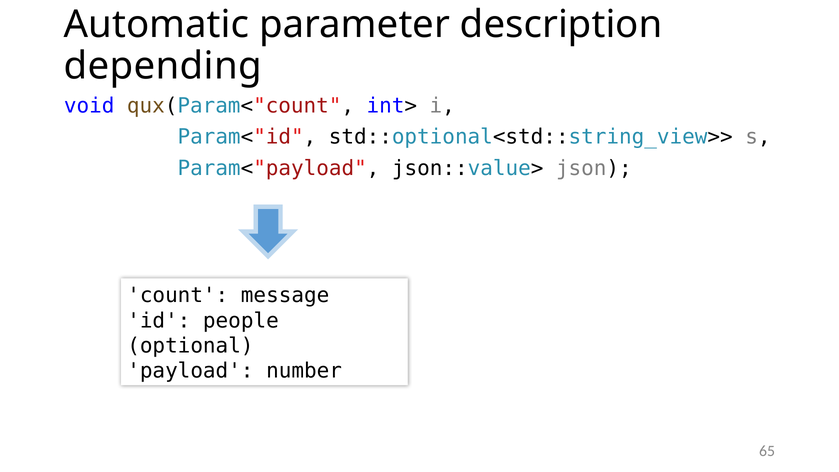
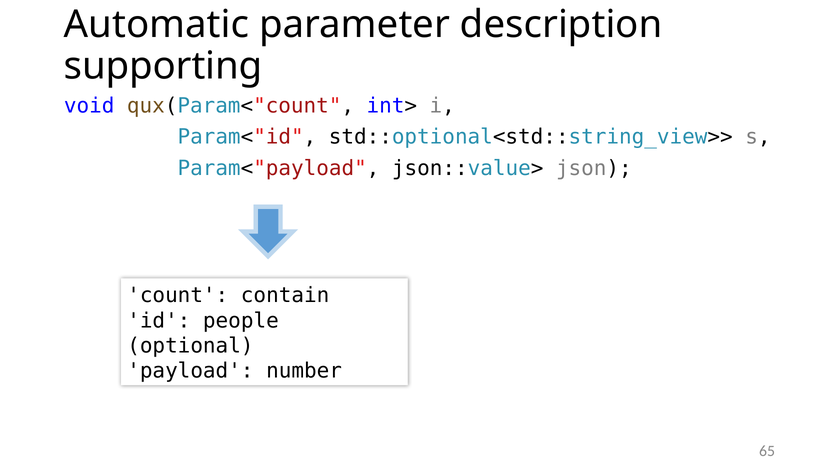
depending: depending -> supporting (163, 66)
message: message -> contain (285, 295)
